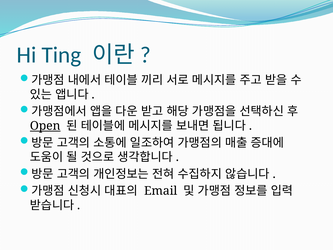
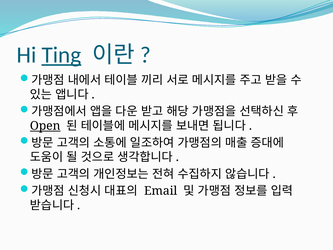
Ting underline: none -> present (61, 55)
